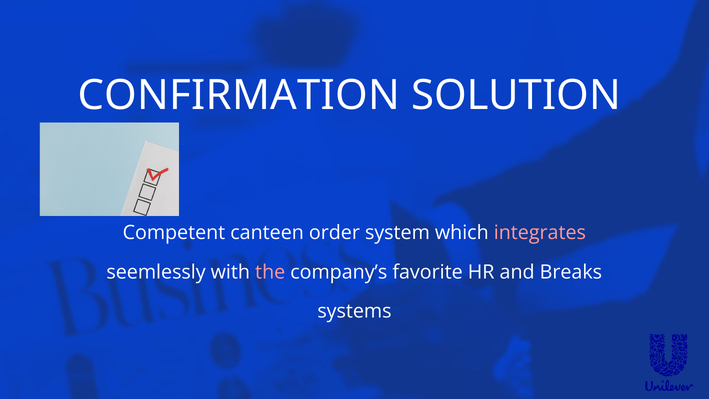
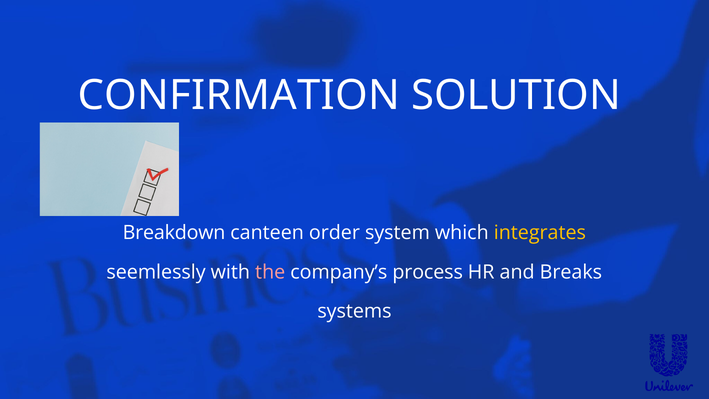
Competent: Competent -> Breakdown (174, 233)
integrates colour: pink -> yellow (540, 233)
favorite: favorite -> process (428, 272)
